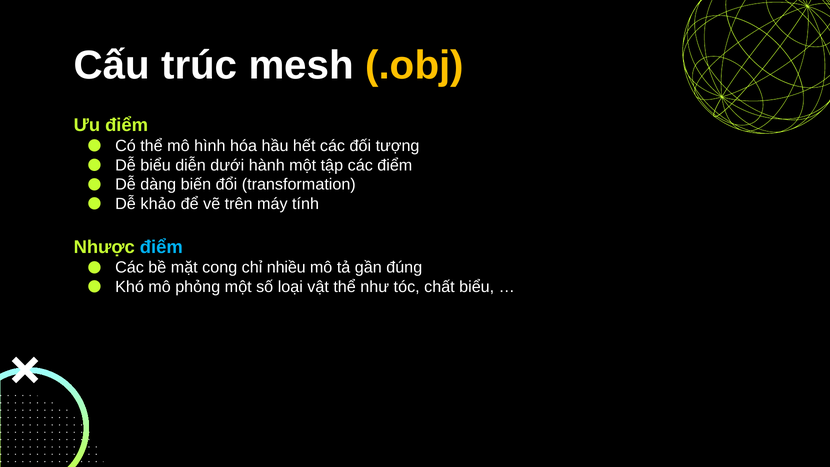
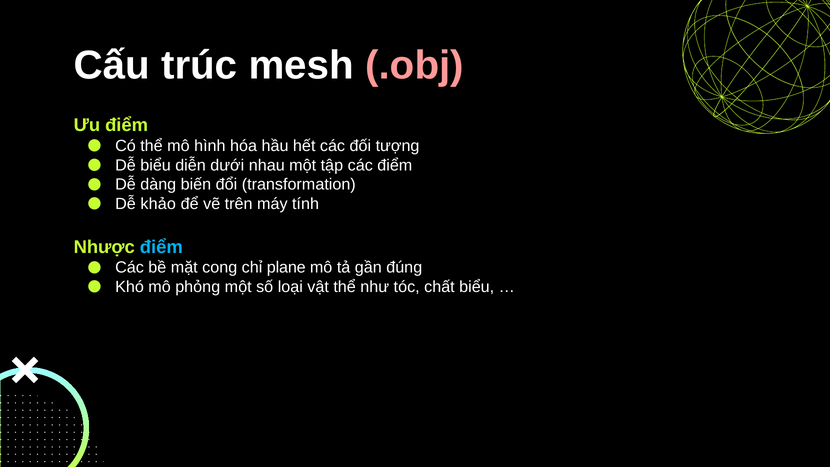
.obj colour: yellow -> pink (414, 65)
hành: hành -> nhau (267, 165)
nhiều: nhiều -> plane (286, 268)
